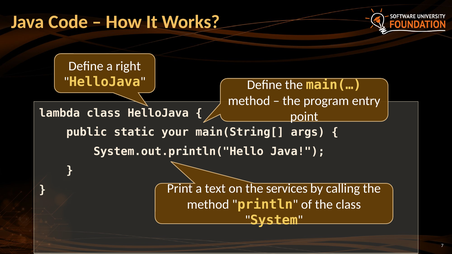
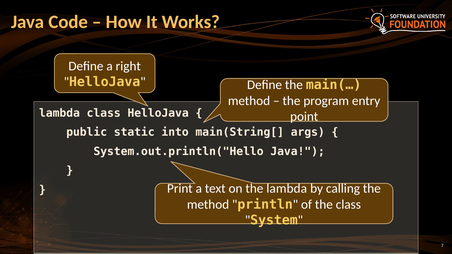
your: your -> into (175, 132)
the services: services -> lambda (287, 189)
